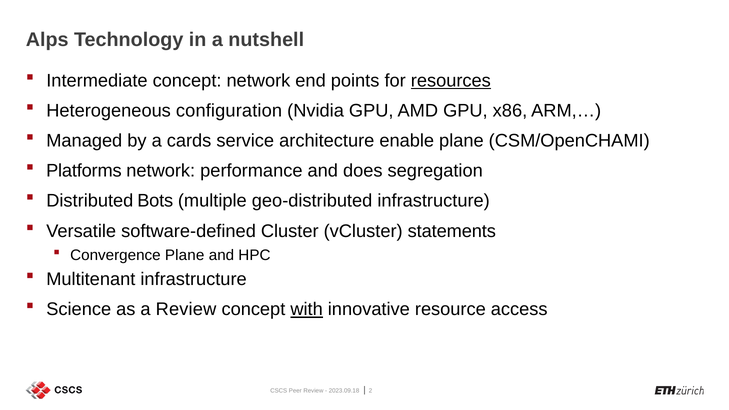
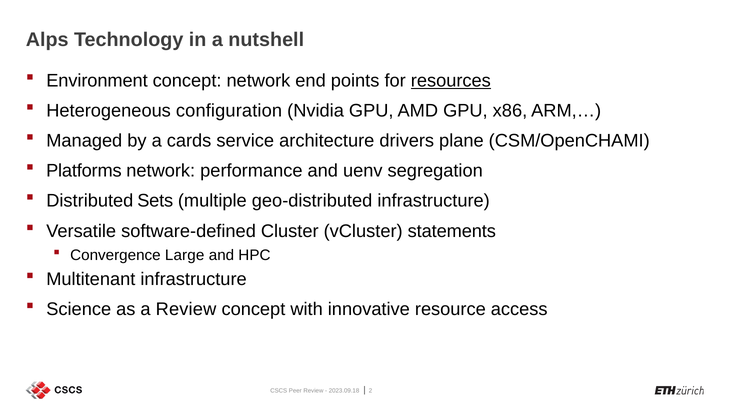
Intermediate: Intermediate -> Environment (97, 81)
enable: enable -> drivers (407, 141)
does: does -> uenv (363, 171)
Bots: Bots -> Sets (155, 201)
Convergence Plane: Plane -> Large (185, 255)
with underline: present -> none (307, 309)
